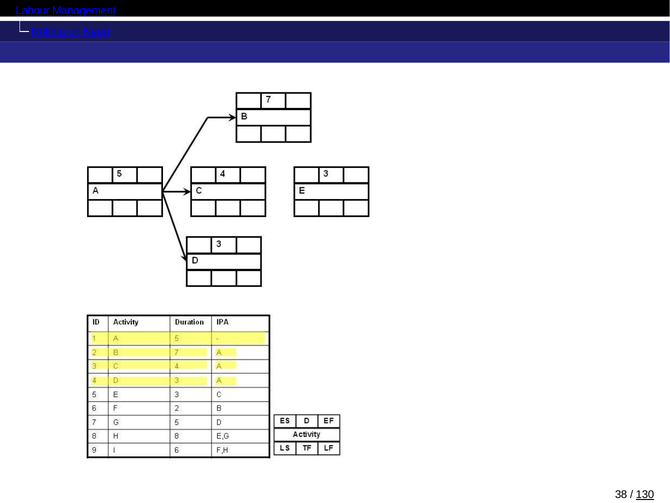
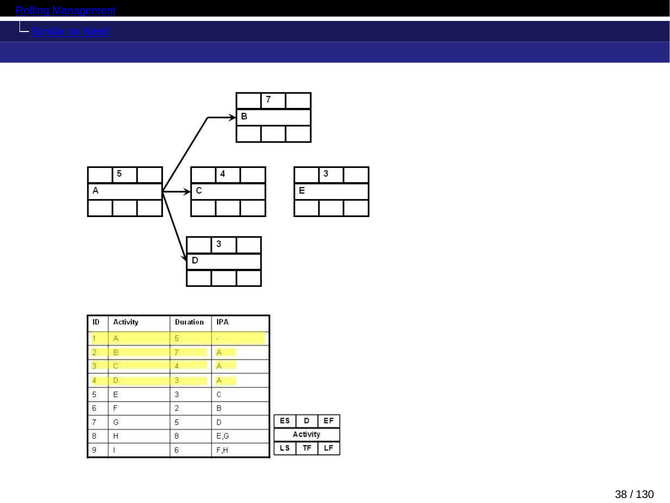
Labour: Labour -> Rolling (33, 11)
Rolling: Rolling -> Similar (48, 32)
130 underline: present -> none (645, 495)
